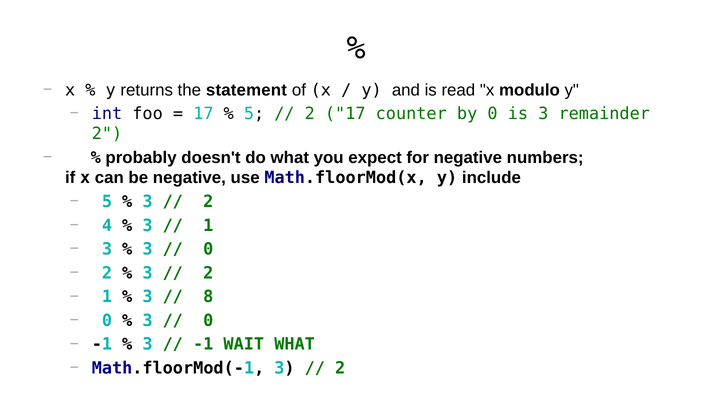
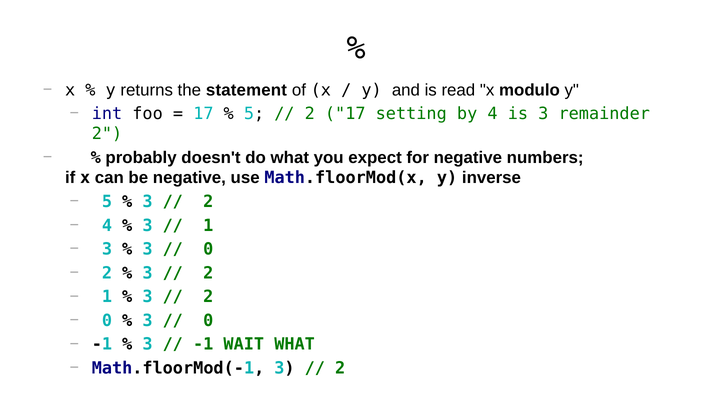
counter: counter -> setting (411, 114)
by 0: 0 -> 4 (493, 114)
include: include -> inverse (491, 178)
8: 8 -> 2 (208, 297)
